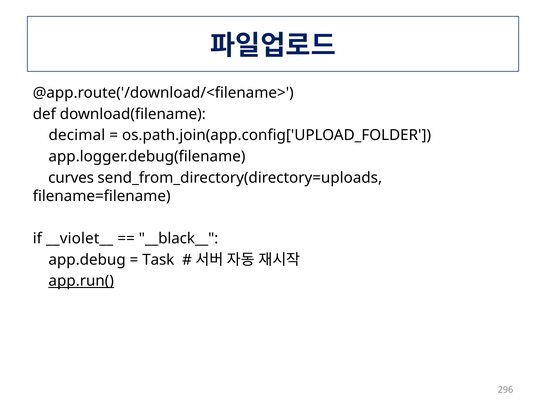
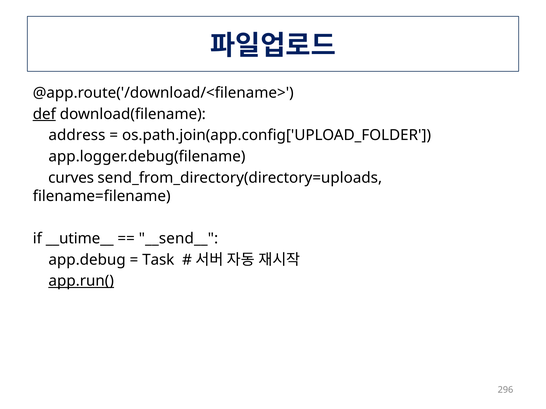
def underline: none -> present (44, 114)
decimal: decimal -> address (77, 135)
__violet__: __violet__ -> __utime__ (80, 239)
__black__: __black__ -> __send__ (178, 239)
